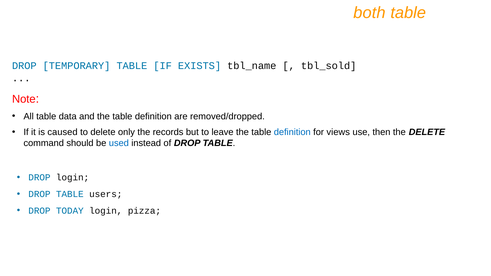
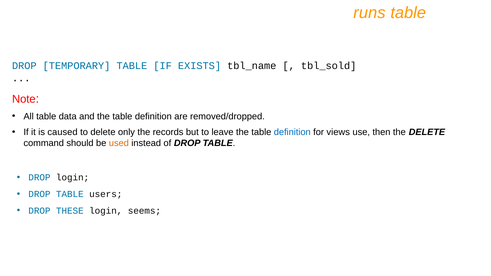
both: both -> runs (369, 13)
used colour: blue -> orange (119, 143)
TODAY: TODAY -> THESE (70, 211)
pizza: pizza -> seems (144, 211)
